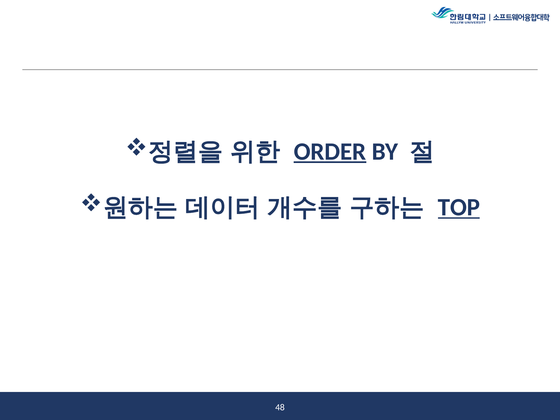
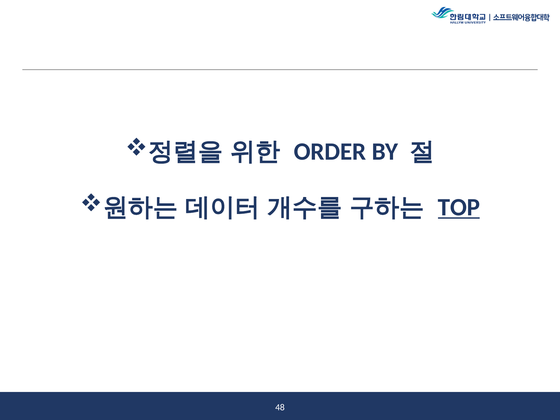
ORDER underline: present -> none (330, 152)
